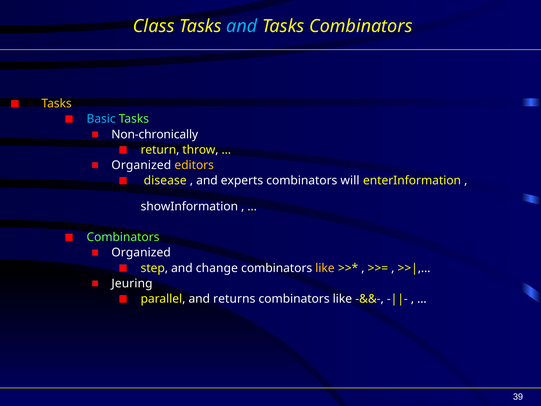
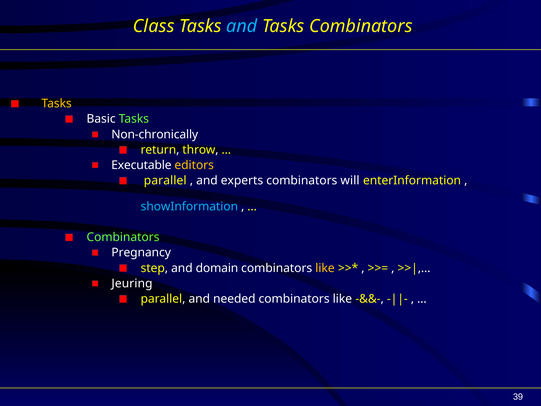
Basic colour: light blue -> white (101, 119)
Organized: Organized -> Executable (141, 165)
disease: disease -> parallel (165, 180)
showInformation colour: white -> light blue (189, 206)
Organized: Organized -> Pregnancy (141, 253)
change: change -> domain (217, 268)
returns: returns -> needed (234, 299)
